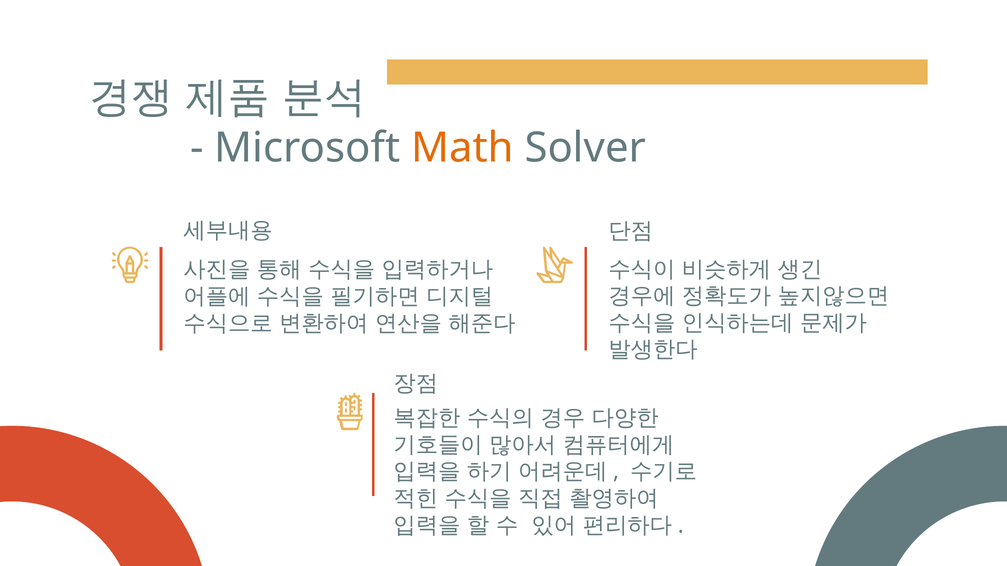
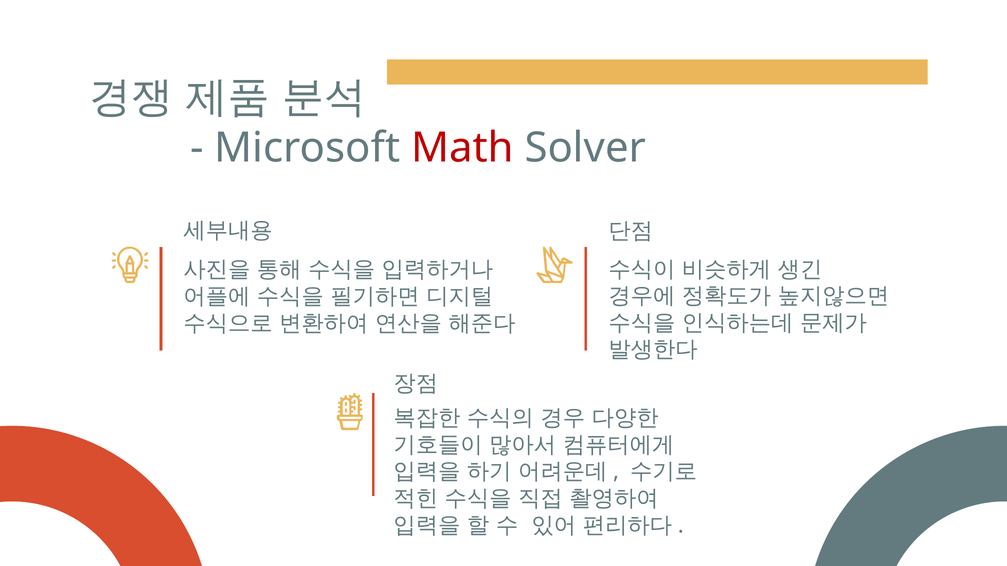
Math colour: orange -> red (462, 148)
